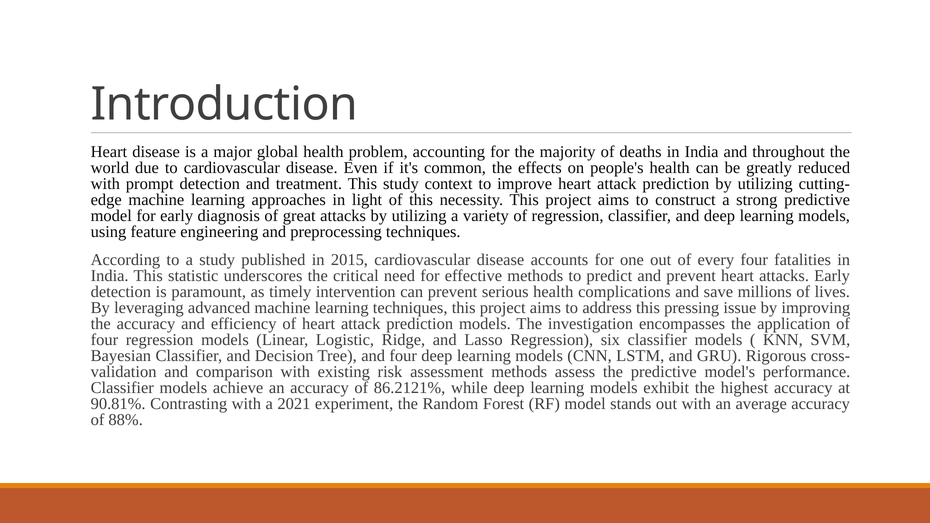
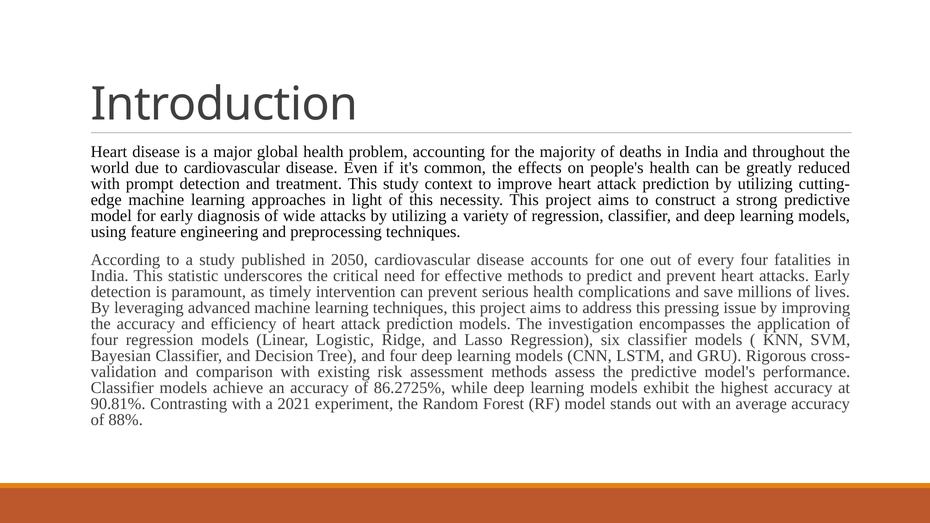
great: great -> wide (299, 216)
2015: 2015 -> 2050 (349, 260)
86.2121%: 86.2121% -> 86.2725% (410, 388)
